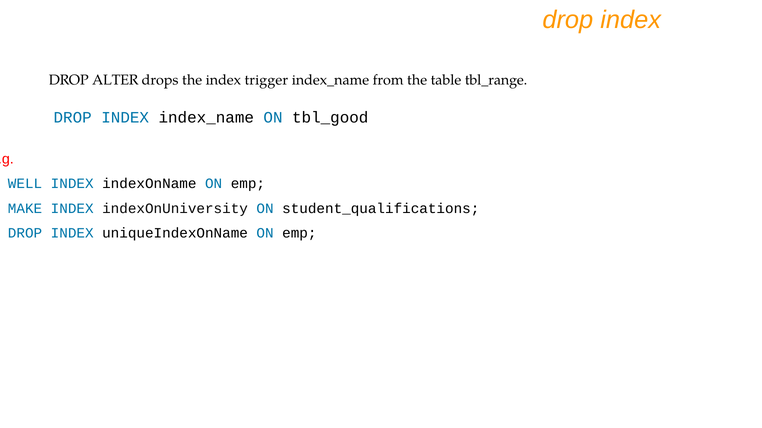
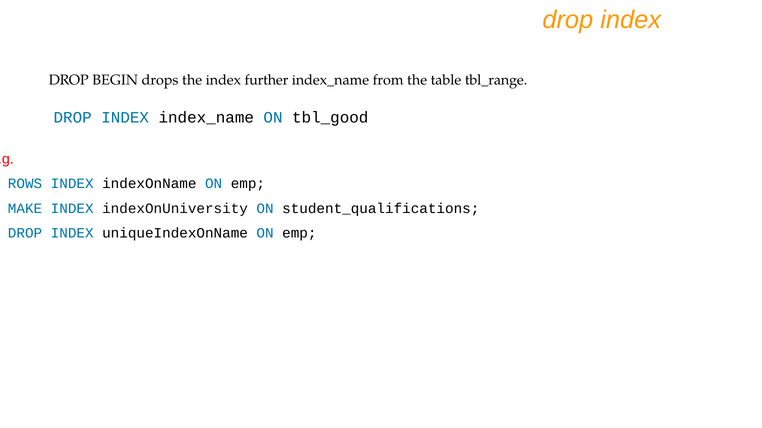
ALTER: ALTER -> BEGIN (115, 80)
trigger: trigger -> further (266, 80)
WELL: WELL -> ROWS (25, 184)
